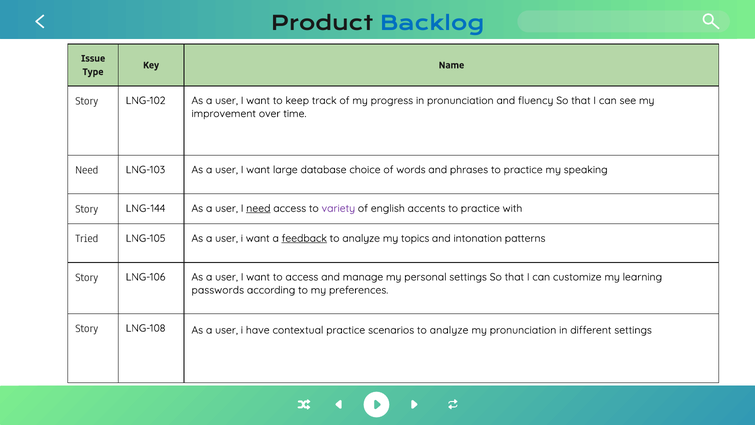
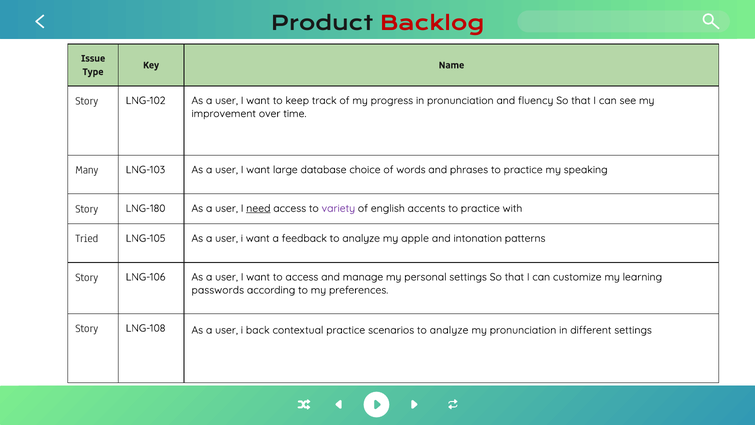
Backlog colour: blue -> red (432, 24)
Need: Need -> Many (87, 170)
LNG-144: LNG-144 -> LNG-180 (146, 208)
feedback underline: present -> none (304, 238)
topics: topics -> apple (415, 238)
have: have -> back (258, 330)
